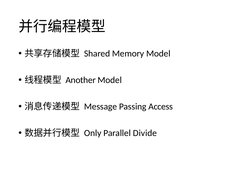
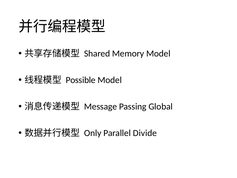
Another: Another -> Possible (81, 80)
Access: Access -> Global (161, 106)
